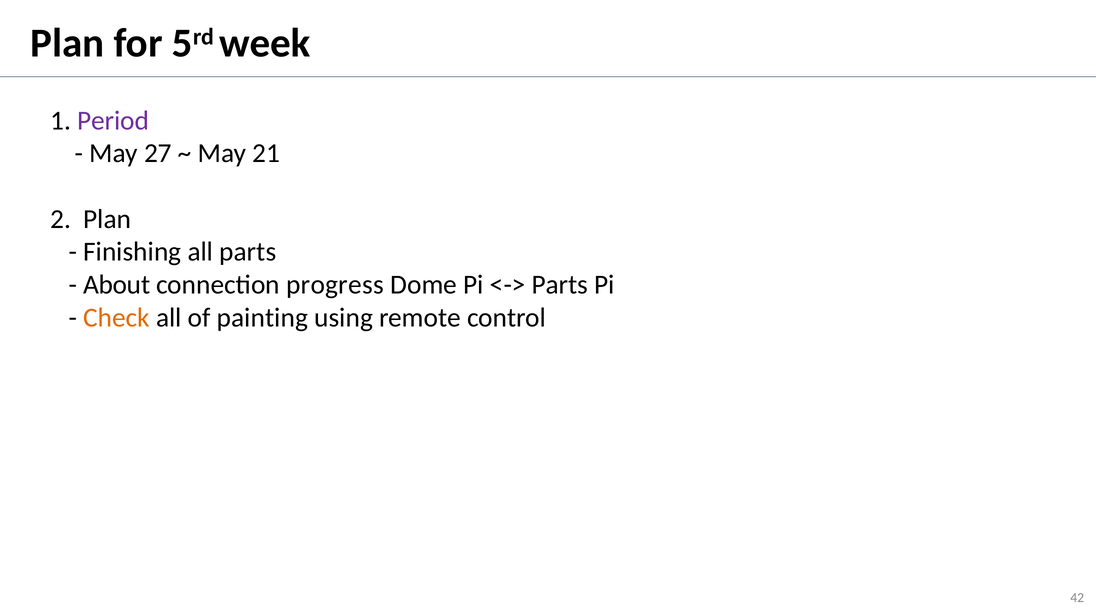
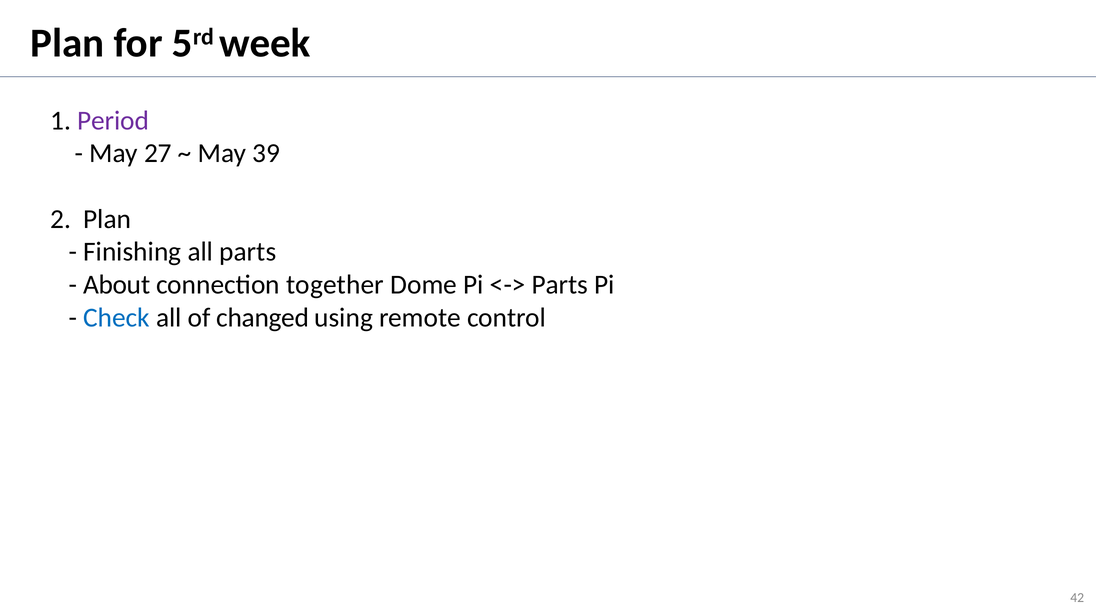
21: 21 -> 39 (266, 154)
progress: progress -> together (335, 285)
Check colour: orange -> blue (117, 318)
painting: painting -> changed (263, 318)
